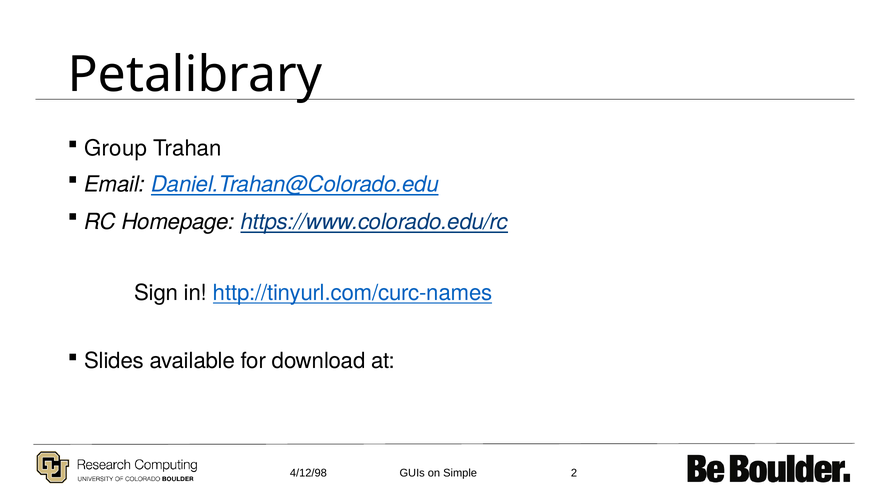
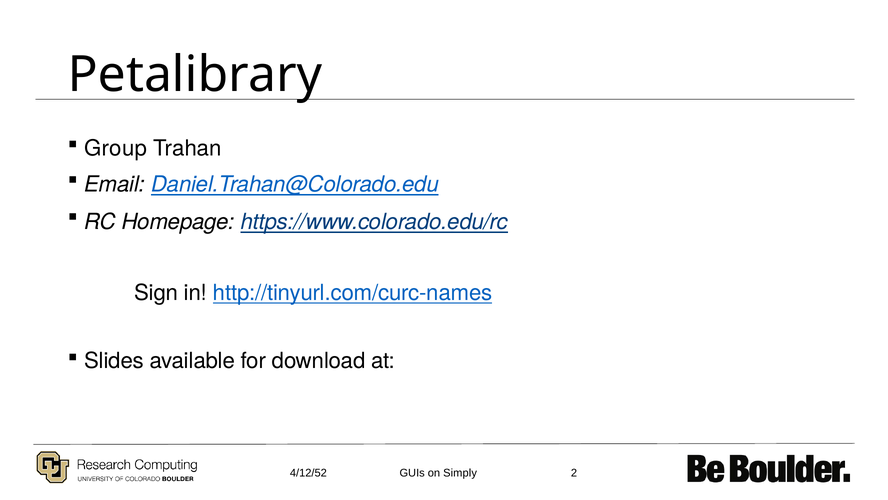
4/12/98: 4/12/98 -> 4/12/52 (308, 473)
Simple: Simple -> Simply (460, 473)
